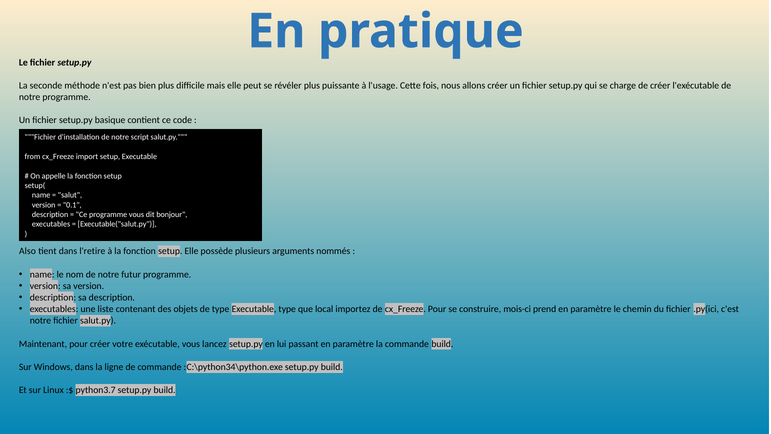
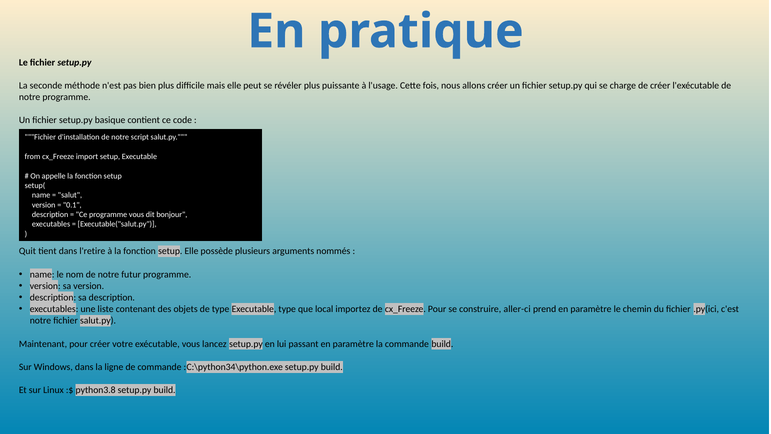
Also: Also -> Quit (27, 251)
mois-ci: mois-ci -> aller-ci (517, 309)
python3.7: python3.7 -> python3.8 (96, 390)
